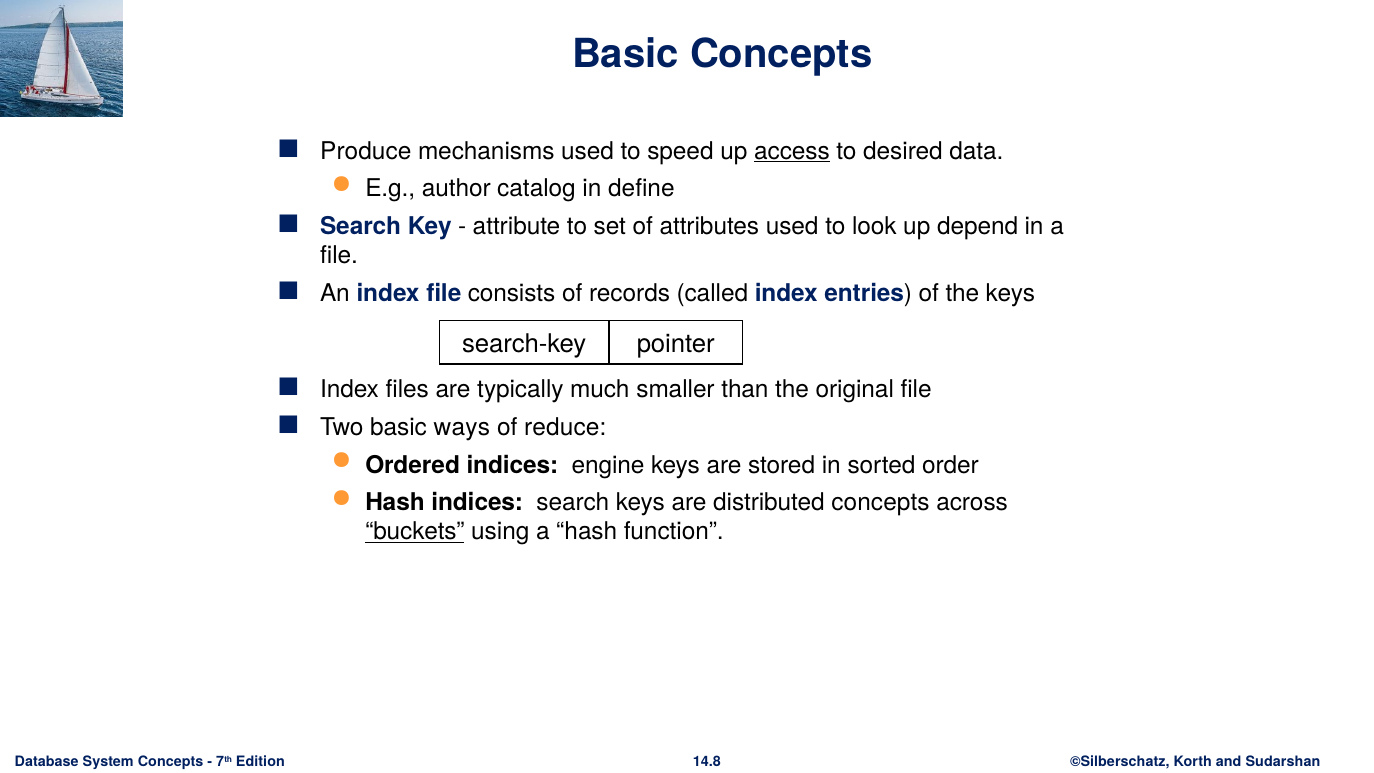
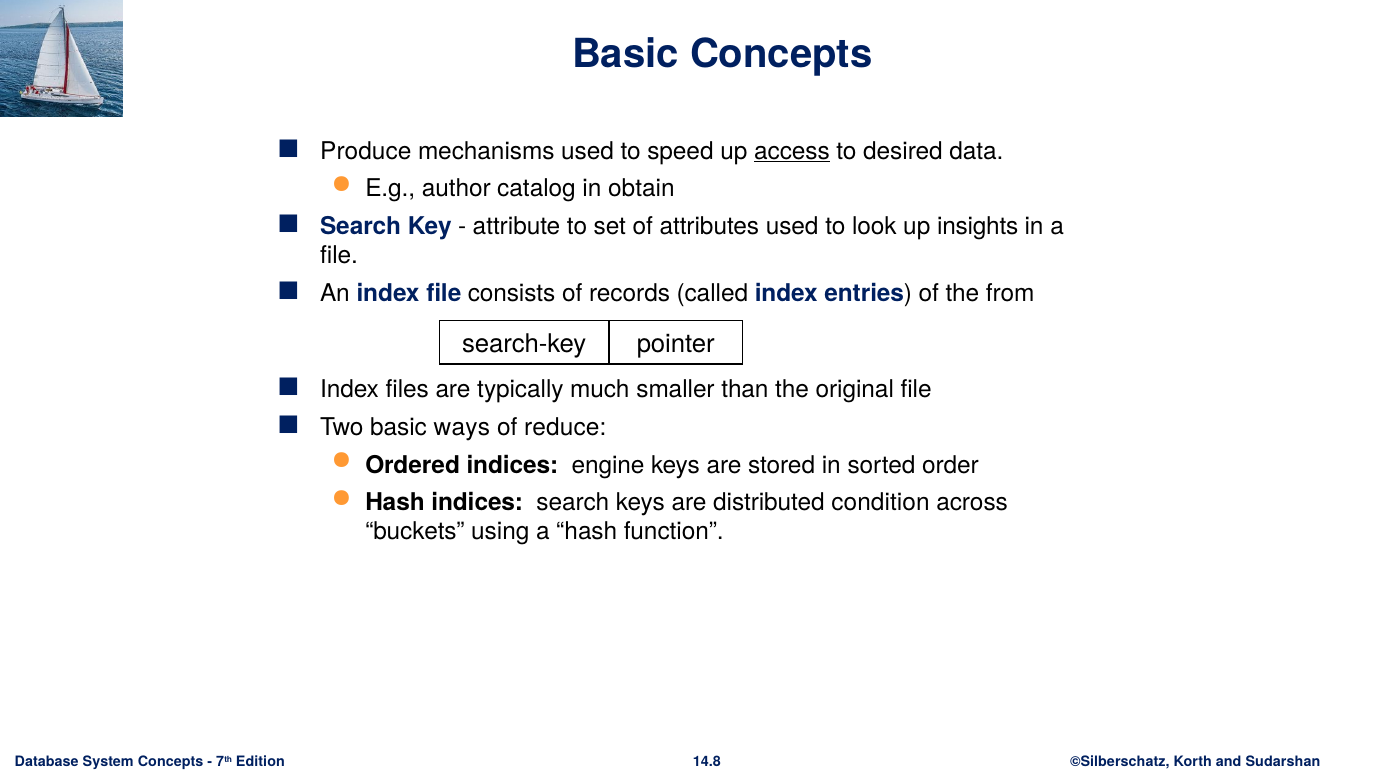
define: define -> obtain (641, 189)
depend: depend -> insights (978, 226)
the keys: keys -> from (1010, 293)
distributed concepts: concepts -> condition (881, 503)
buckets underline: present -> none (415, 532)
